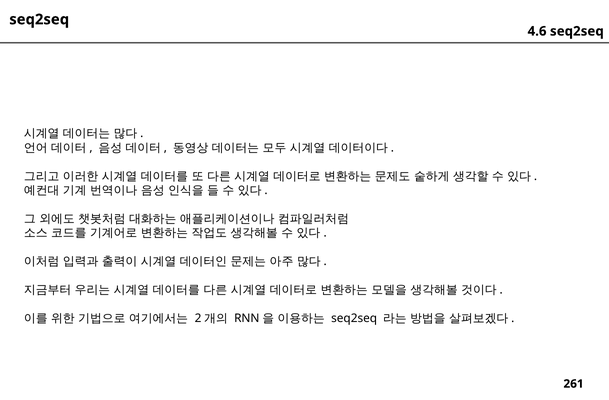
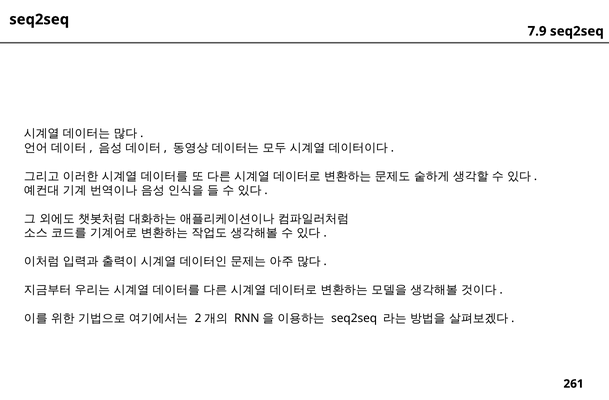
4.6: 4.6 -> 7.9 (537, 31)
